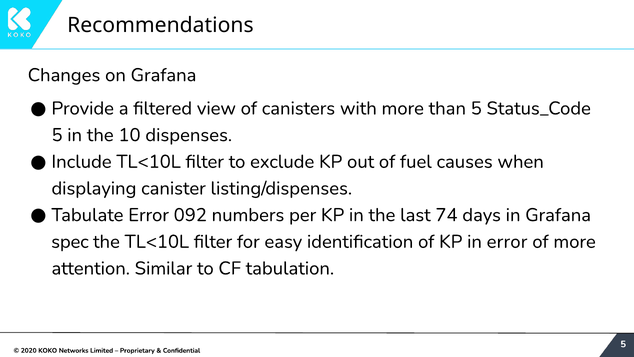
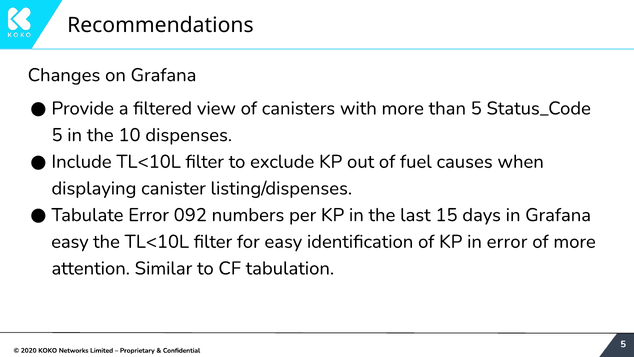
74: 74 -> 15 (446, 215)
spec: spec -> easy (70, 241)
